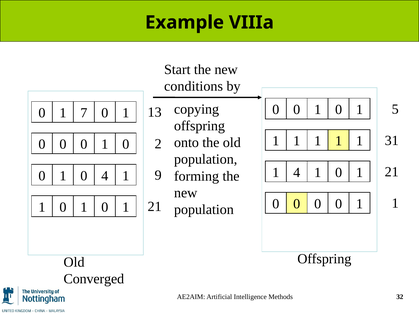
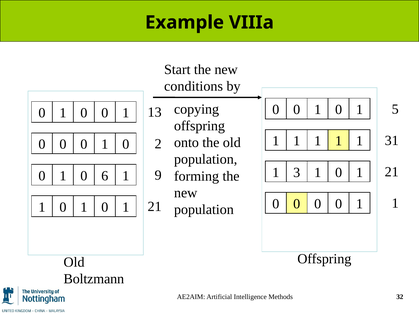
7: 7 -> 0 (84, 113)
1 4: 4 -> 3 (297, 173)
0 4: 4 -> 6 (105, 176)
Converged: Converged -> Boltzmann (94, 279)
